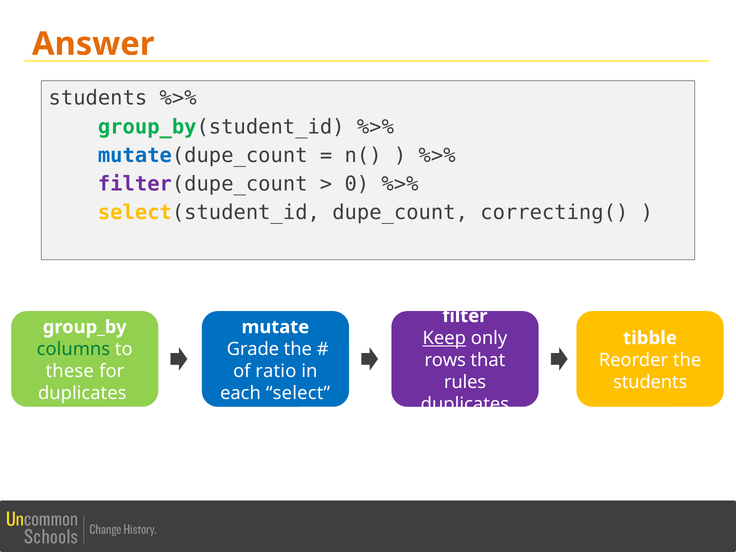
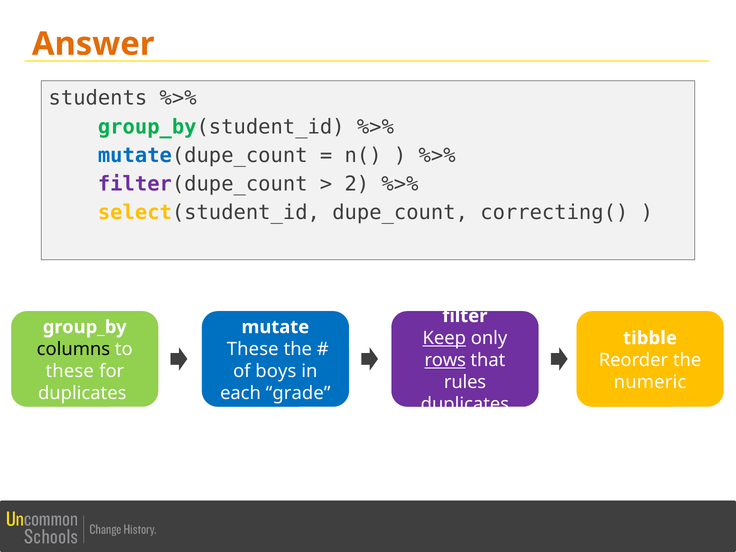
0: 0 -> 2 (357, 184)
columns colour: green -> black (73, 349)
Grade: Grade -> These (253, 349)
rows underline: none -> present (445, 360)
ratio: ratio -> boys (276, 371)
students: students -> numeric (650, 382)
select: select -> grade (298, 393)
